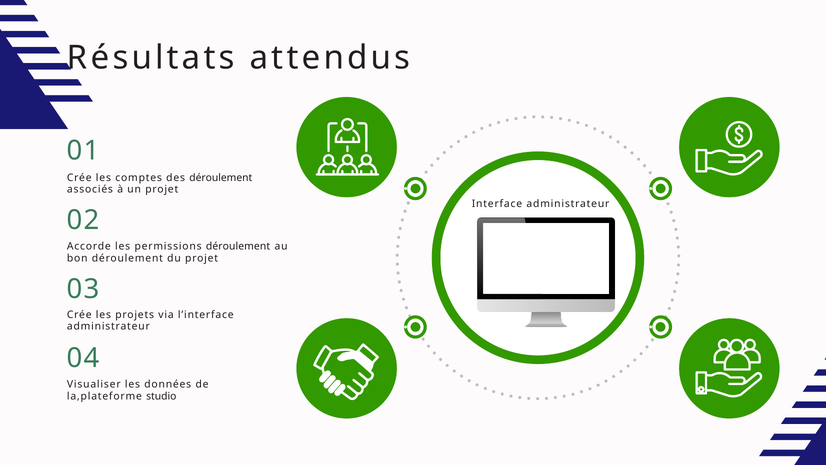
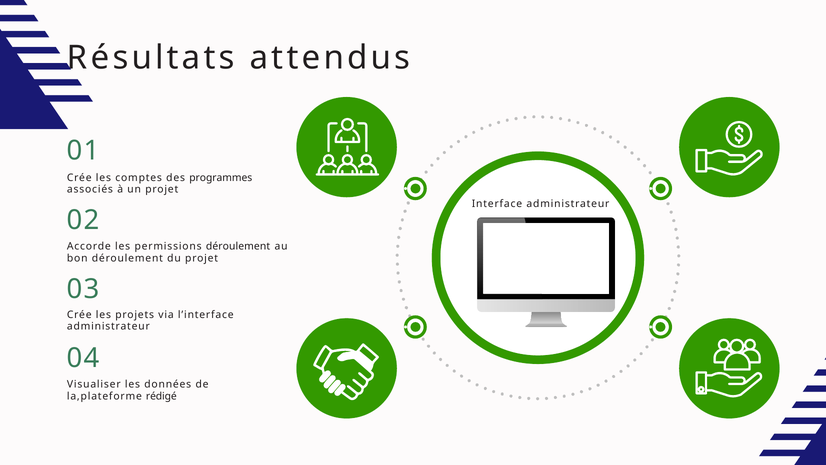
des déroulement: déroulement -> programmes (221, 178)
studio: studio -> rédigé (161, 396)
